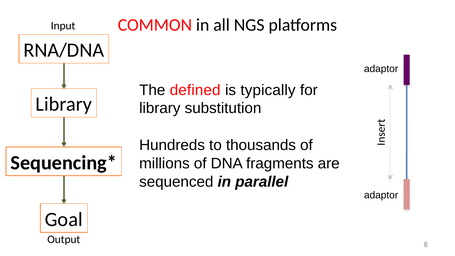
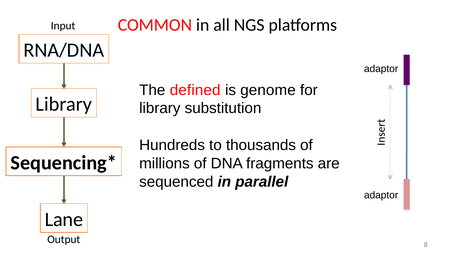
typically: typically -> genome (268, 90)
Goal: Goal -> Lane (64, 219)
